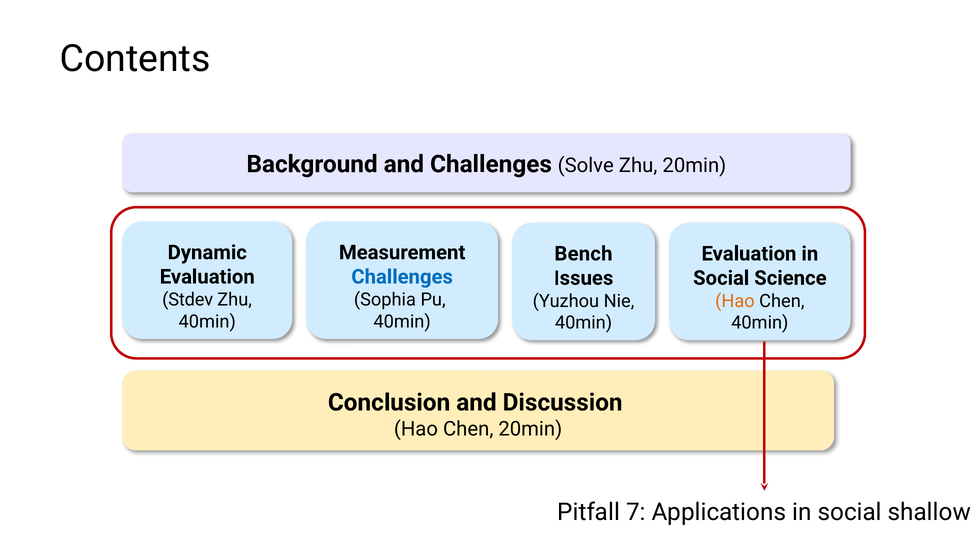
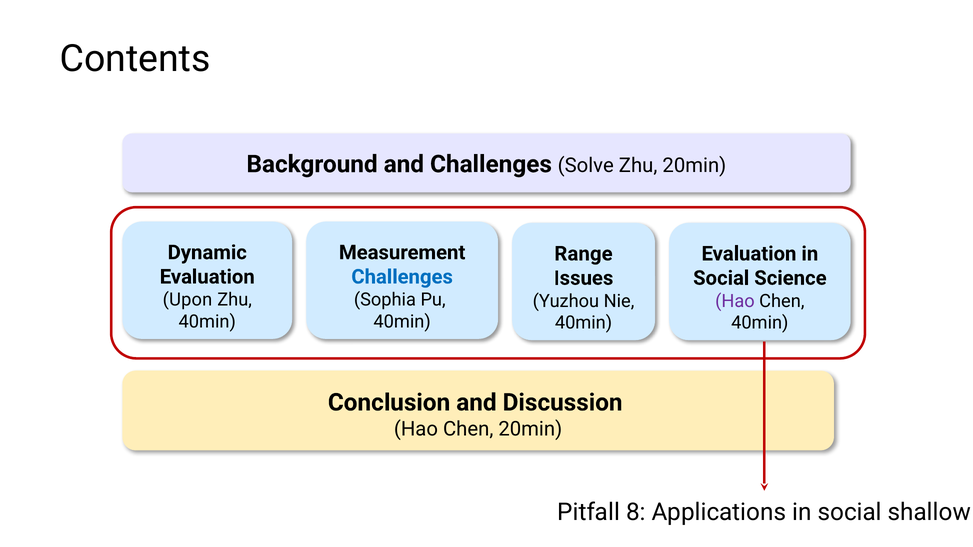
Bench: Bench -> Range (583, 254)
Stdev: Stdev -> Upon (187, 300)
Hao colour: orange -> purple (735, 301)
7: 7 -> 8 (636, 513)
